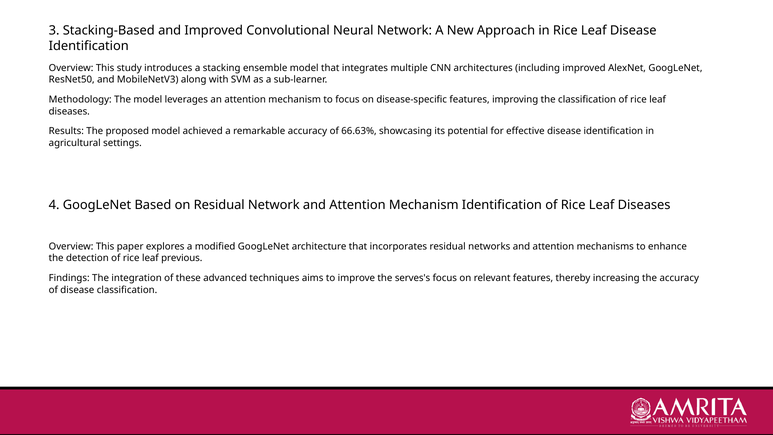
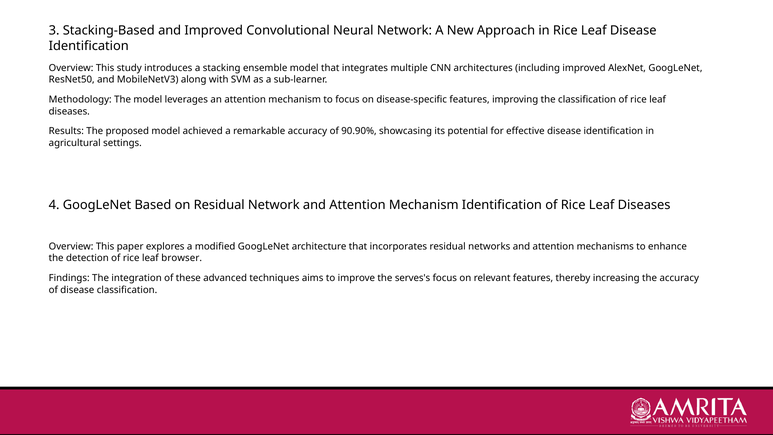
66.63%: 66.63% -> 90.90% (359, 131)
previous: previous -> browser (182, 258)
